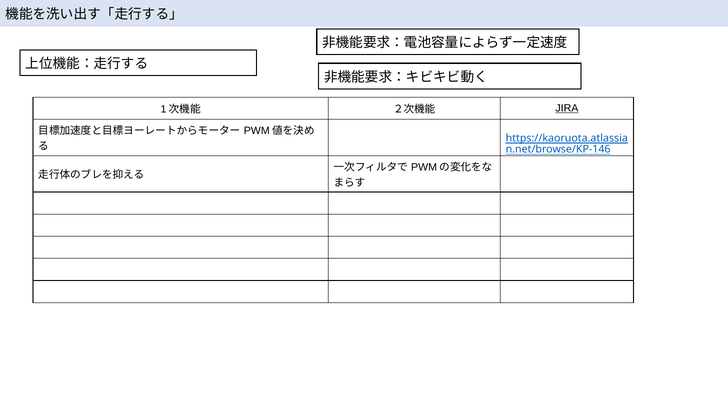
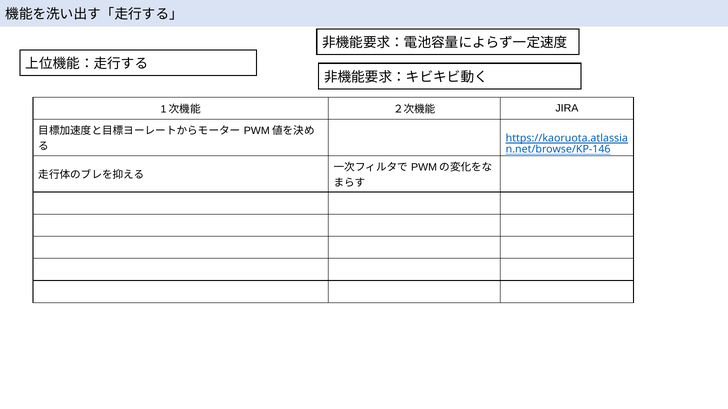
JIRA underline: present -> none (567, 108)
